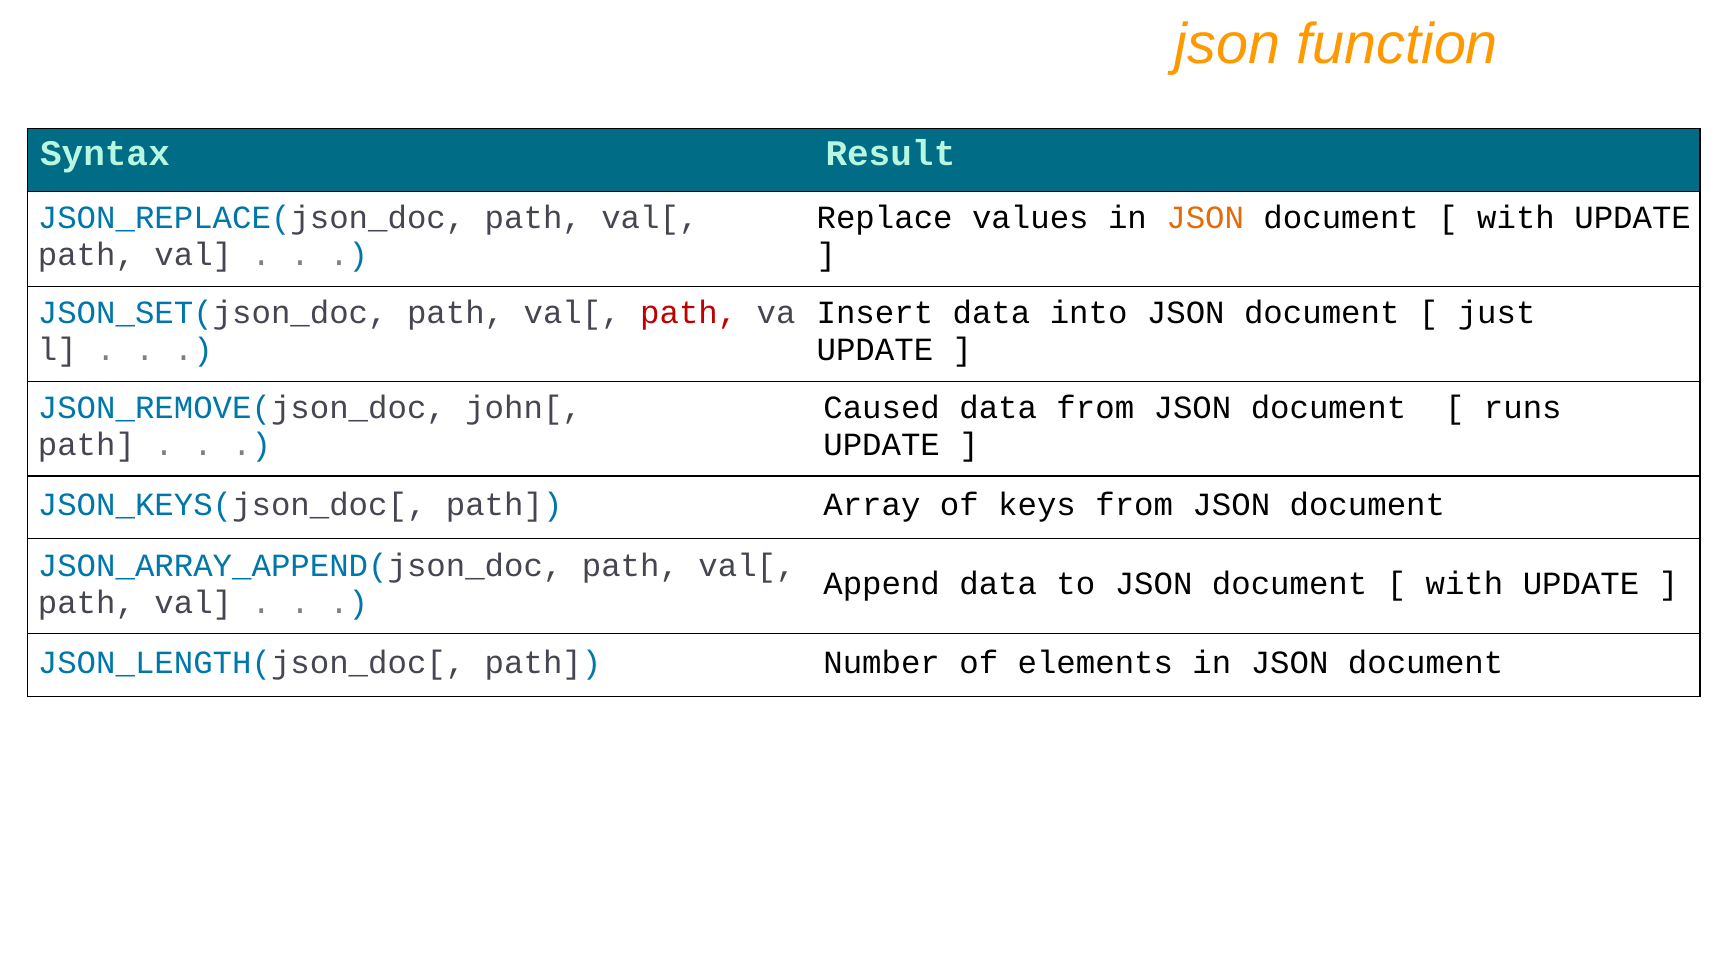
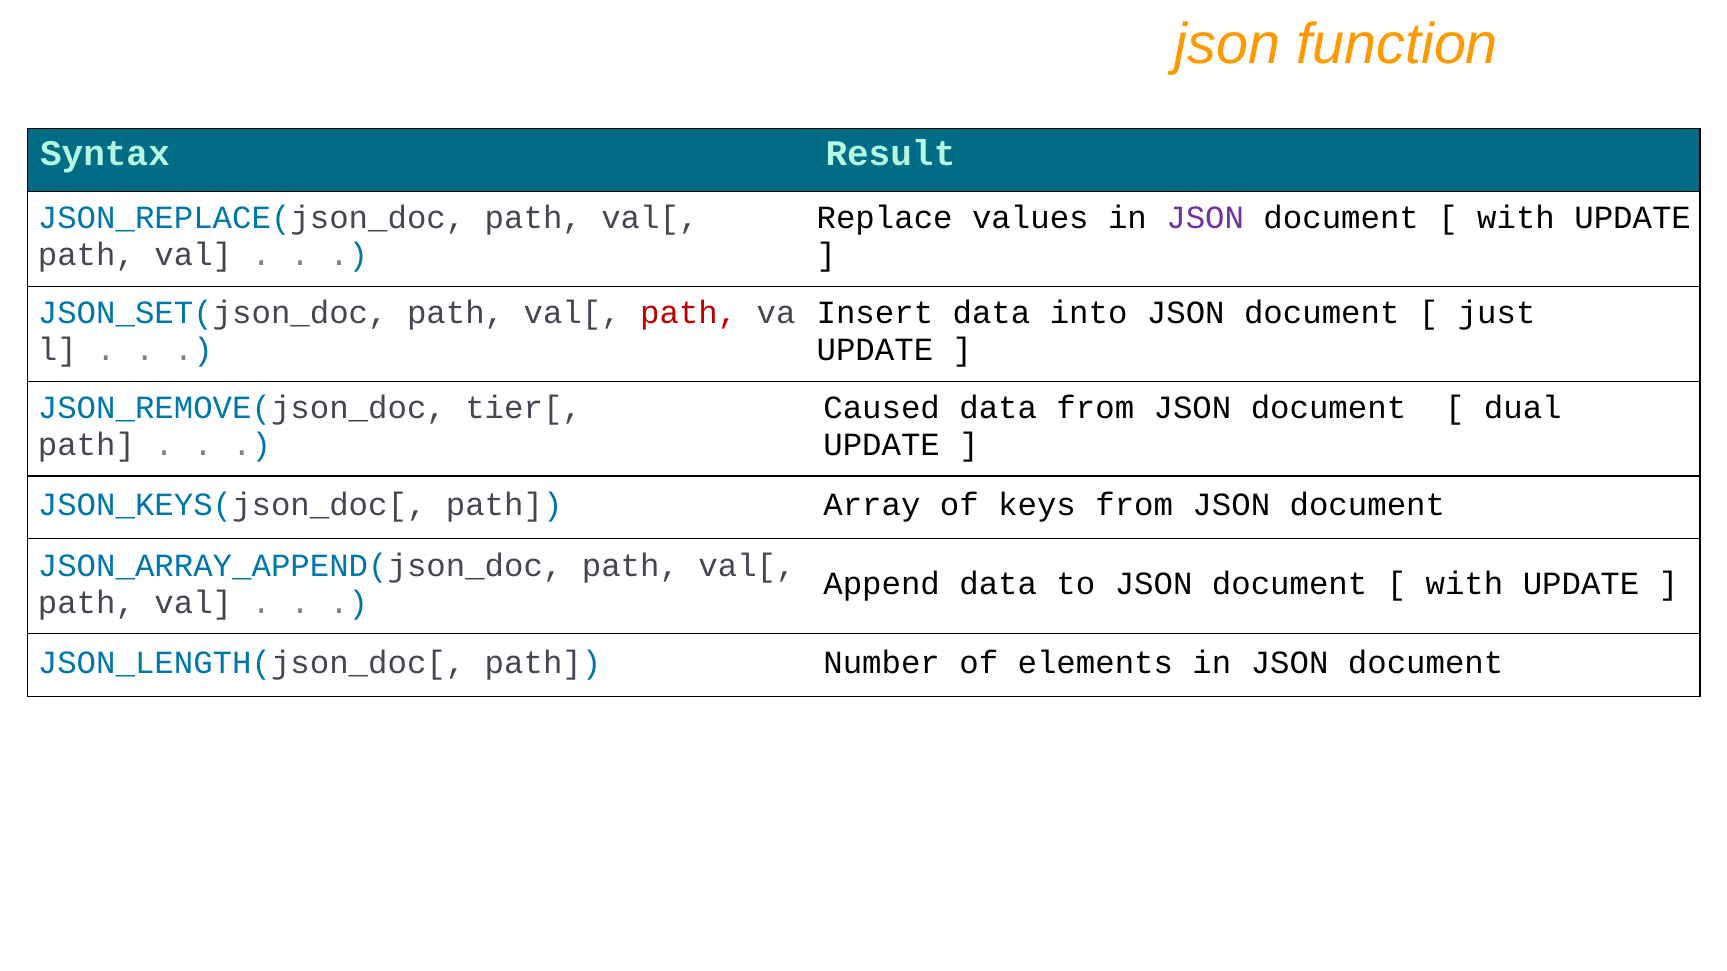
JSON colour: orange -> purple (1205, 218)
john[: john[ -> tier[ (524, 408)
runs: runs -> dual (1523, 408)
